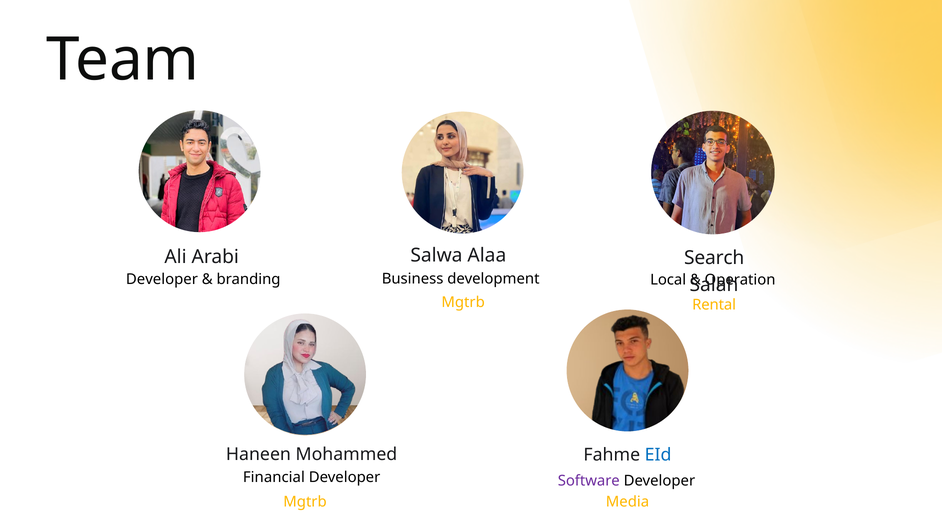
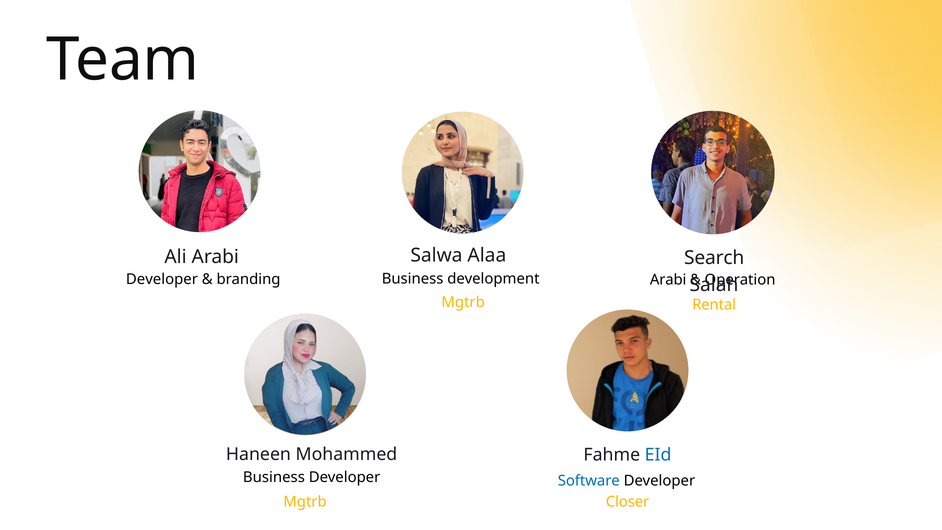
Local: Local -> Arabi (668, 280)
Financial: Financial -> Business (274, 477)
Software colour: purple -> blue (589, 481)
Media: Media -> Closer (628, 502)
